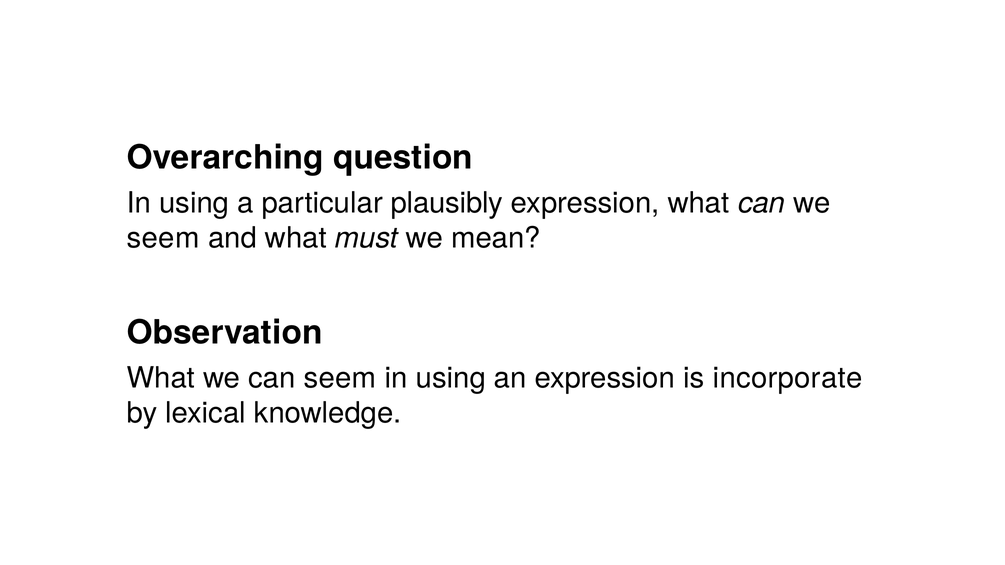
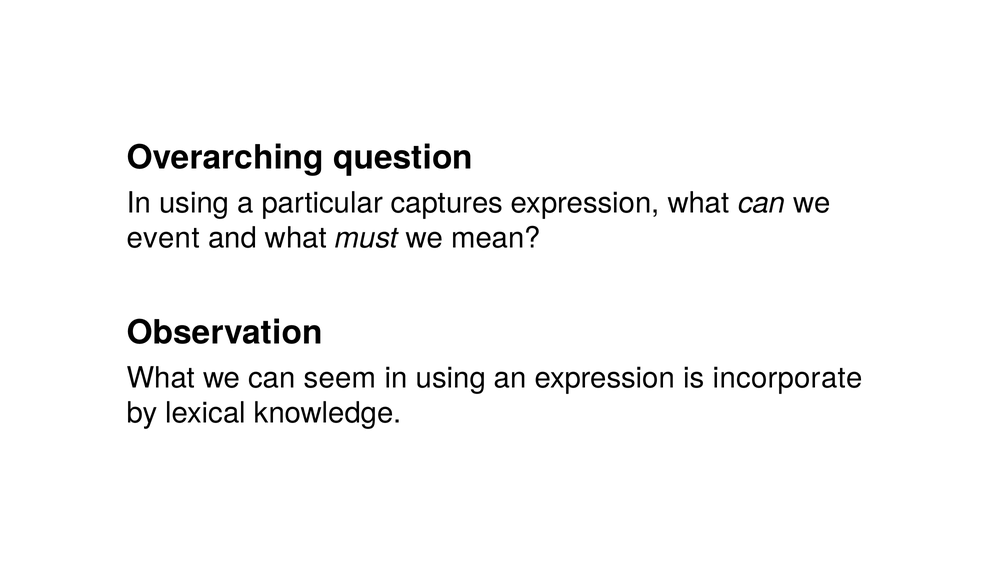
plausibly: plausibly -> captures (447, 203)
seem: seem -> event (163, 238)
